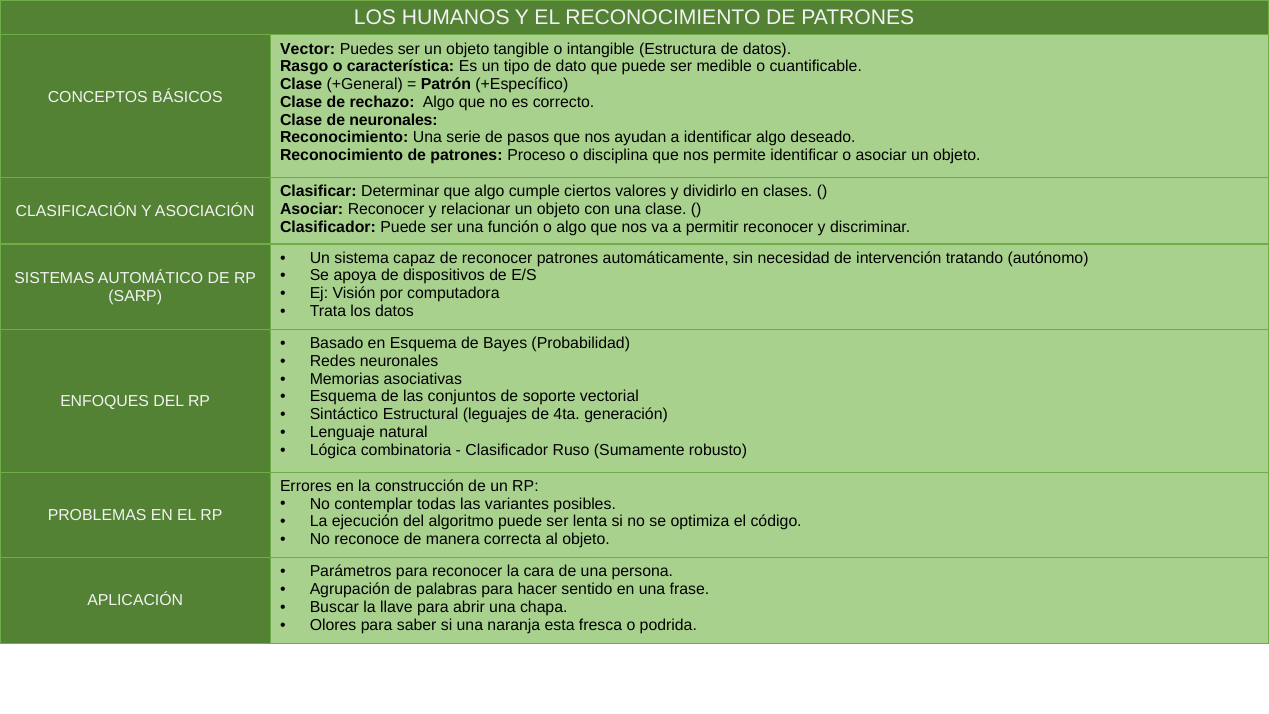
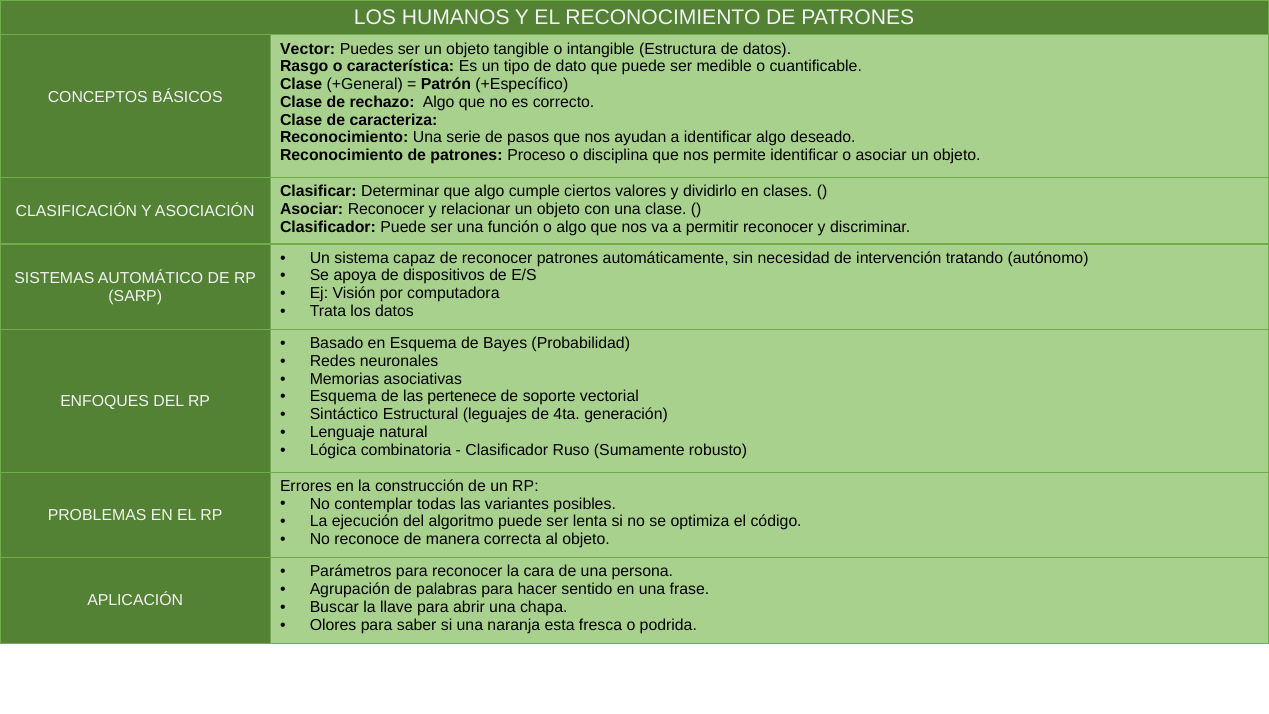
de neuronales: neuronales -> caracteriza (393, 120)
conjuntos: conjuntos -> pertenece (462, 397)
